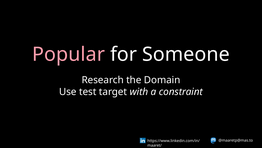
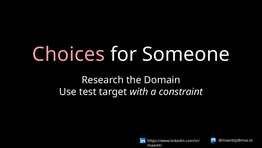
Popular: Popular -> Choices (69, 54)
